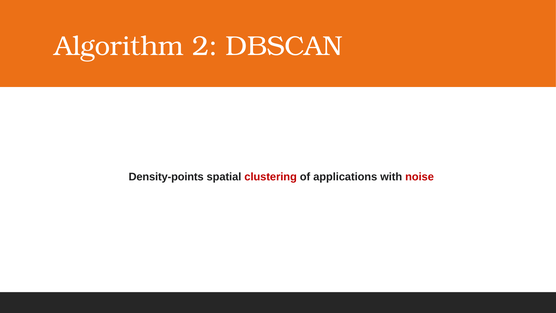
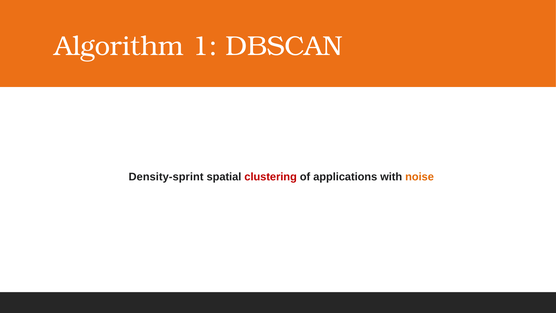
2: 2 -> 1 (205, 46)
Density-points: Density-points -> Density-sprint (166, 177)
noise colour: red -> orange (420, 177)
